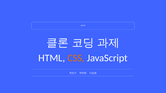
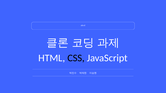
CSS colour: orange -> black (76, 58)
